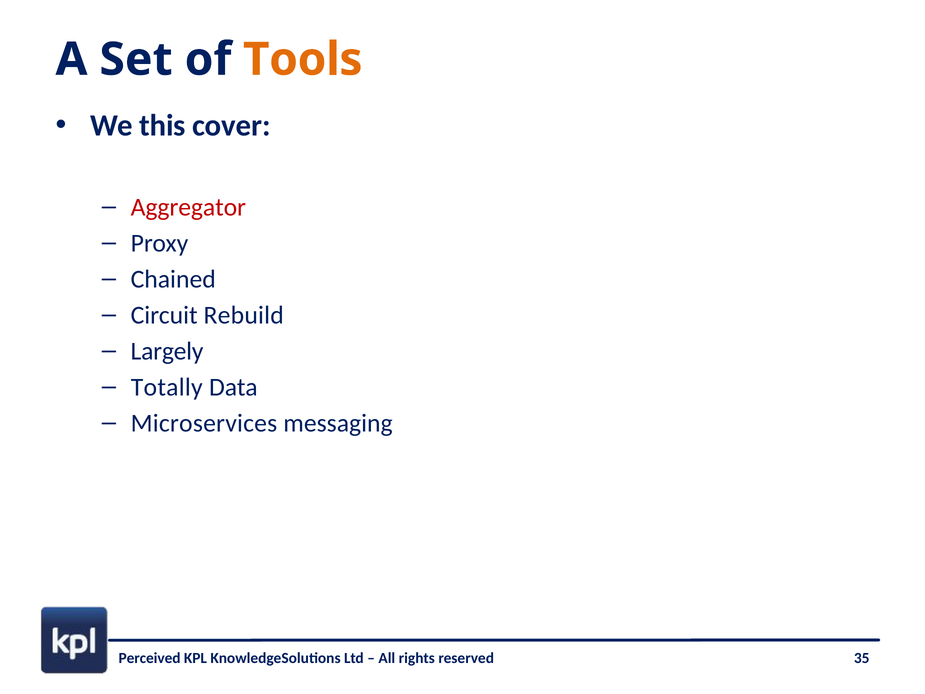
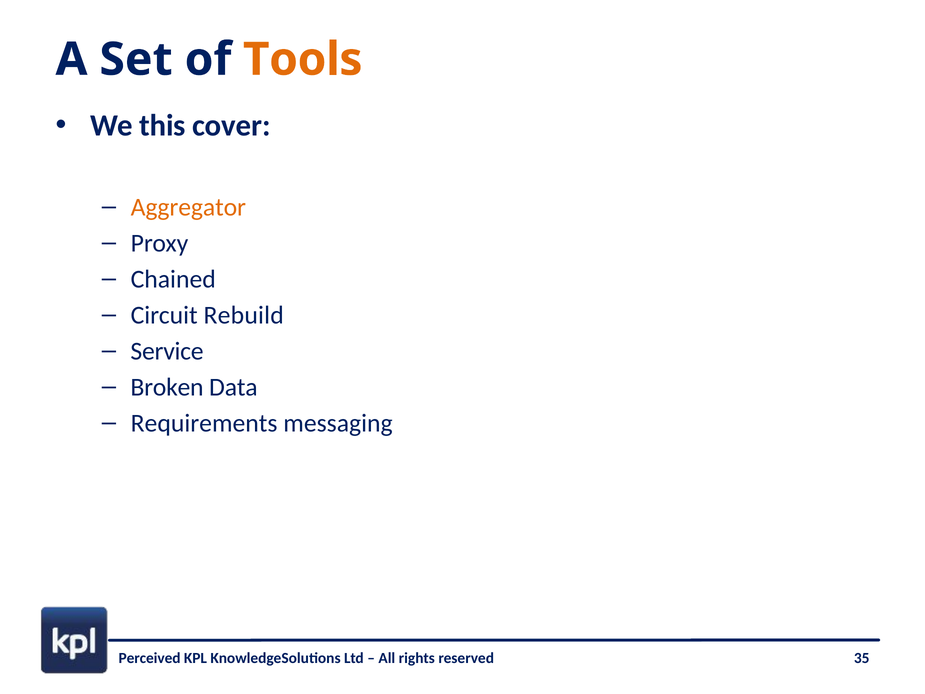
Aggregator colour: red -> orange (188, 207)
Largely: Largely -> Service (167, 351)
Totally: Totally -> Broken (167, 387)
Microservices: Microservices -> Requirements (204, 423)
